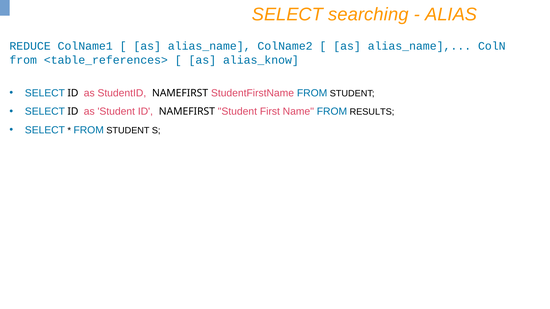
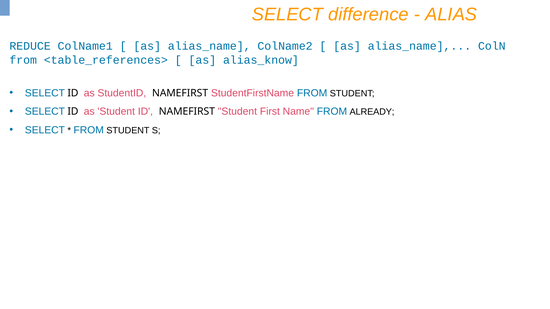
searching: searching -> difference (368, 14)
RESULTS: RESULTS -> ALREADY (372, 112)
